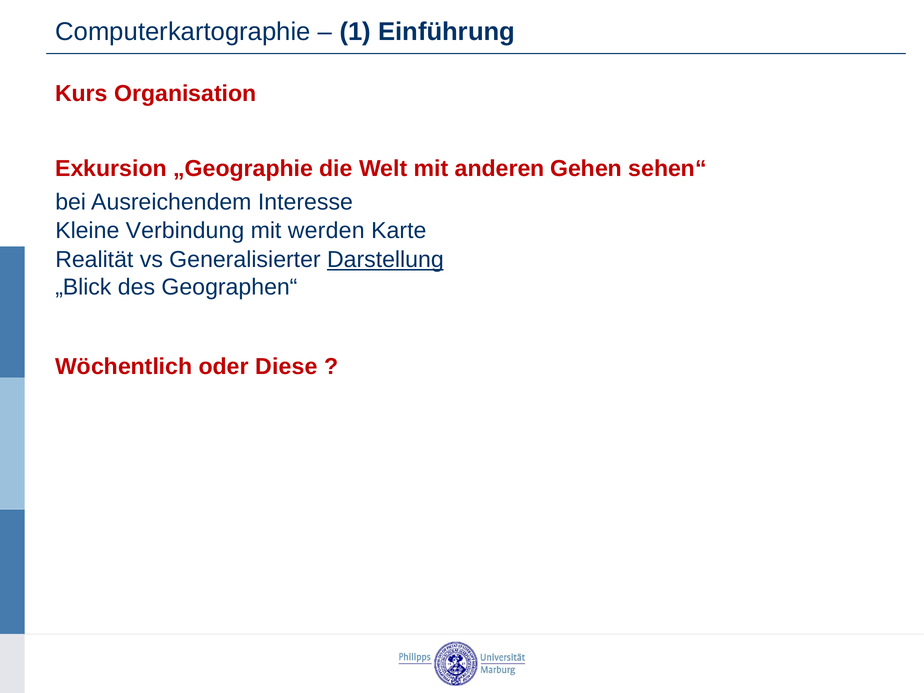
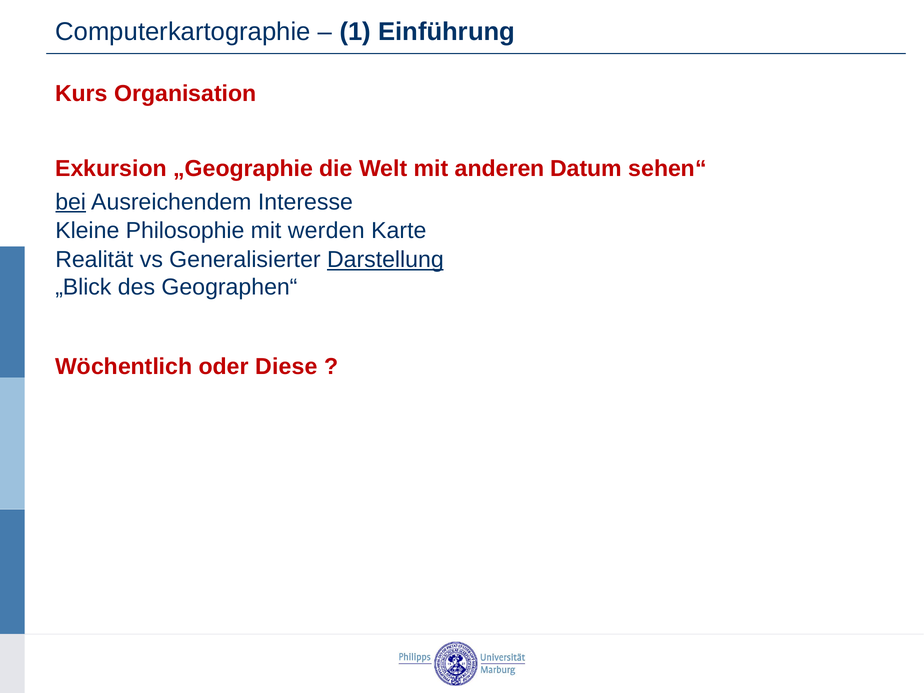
Gehen: Gehen -> Datum (586, 169)
bei underline: none -> present (71, 202)
Verbindung: Verbindung -> Philosophie (185, 231)
